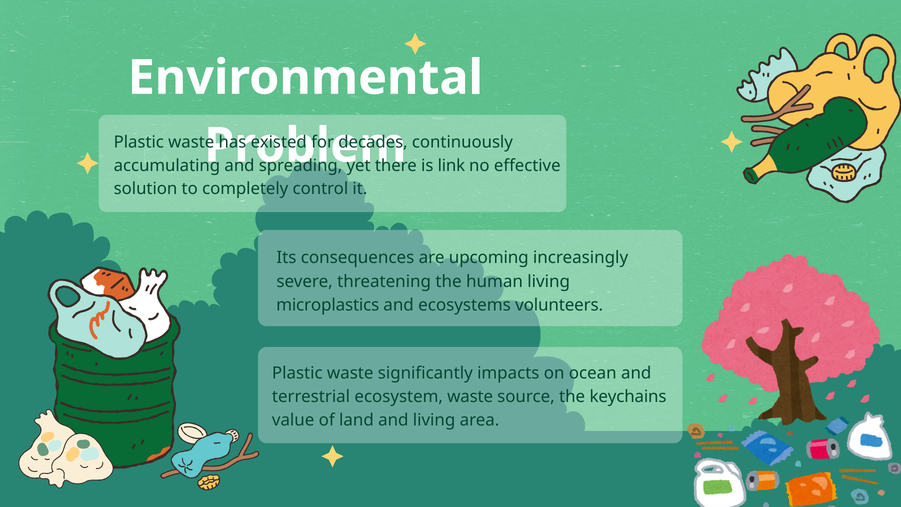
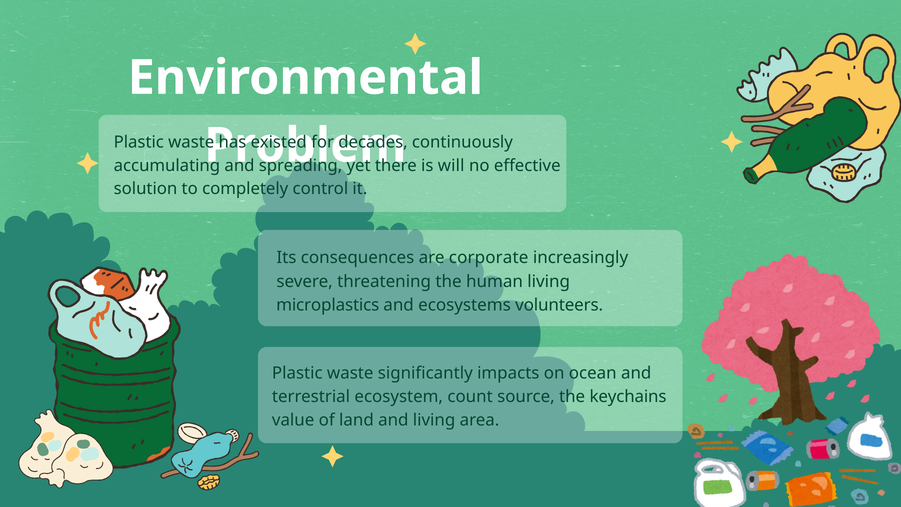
link: link -> will (451, 165)
upcoming: upcoming -> corporate (489, 258)
ecosystem waste: waste -> count (470, 396)
